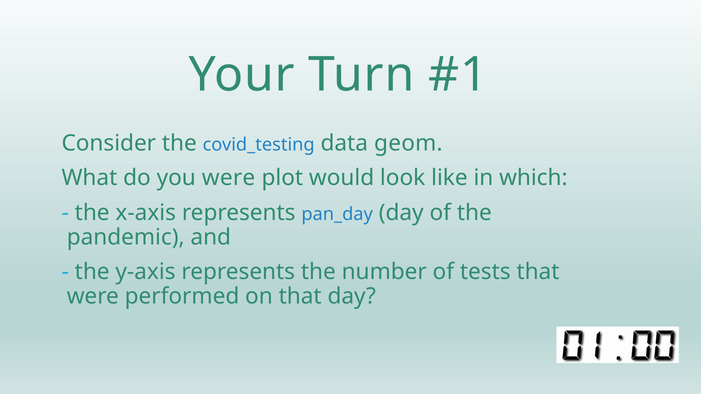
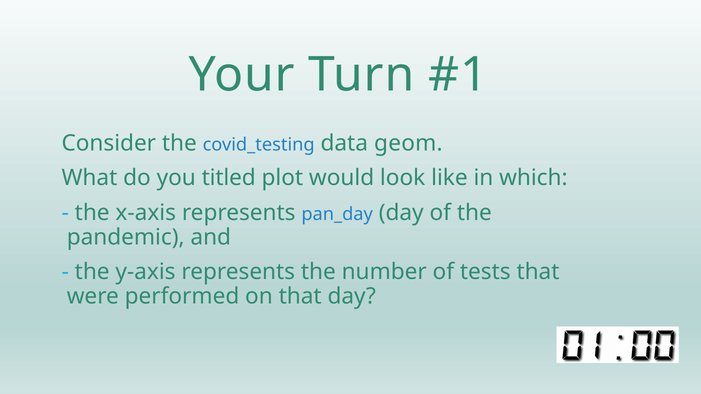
you were: were -> titled (229, 178)
